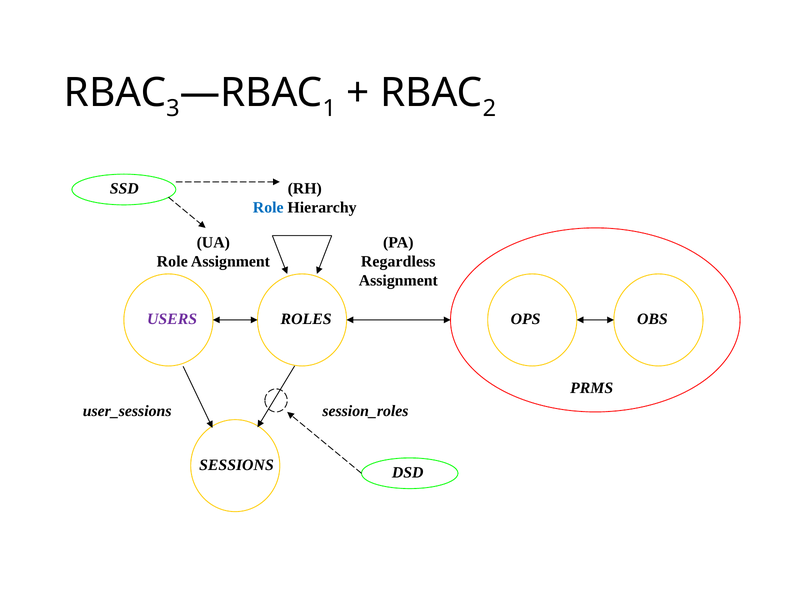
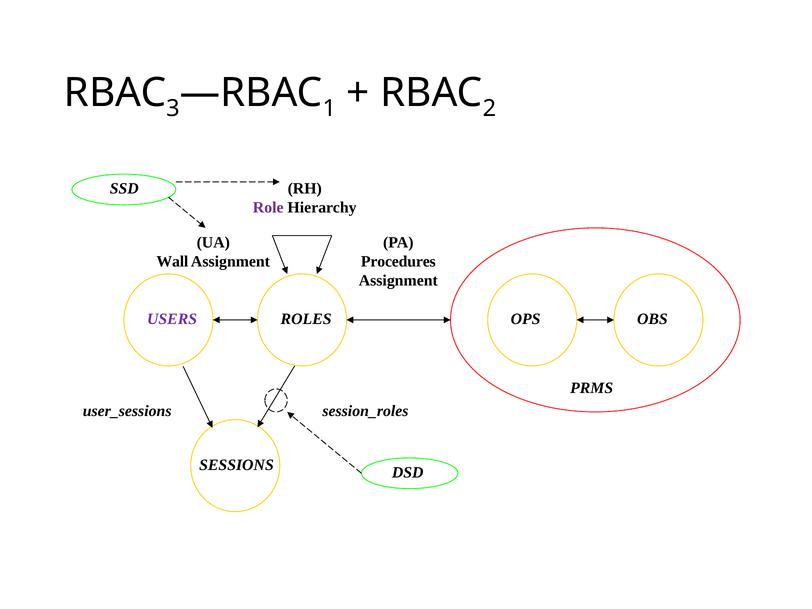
Role colour: blue -> purple (268, 208)
Role: Role -> Wall (172, 261)
Regardless: Regardless -> Procedures (398, 261)
